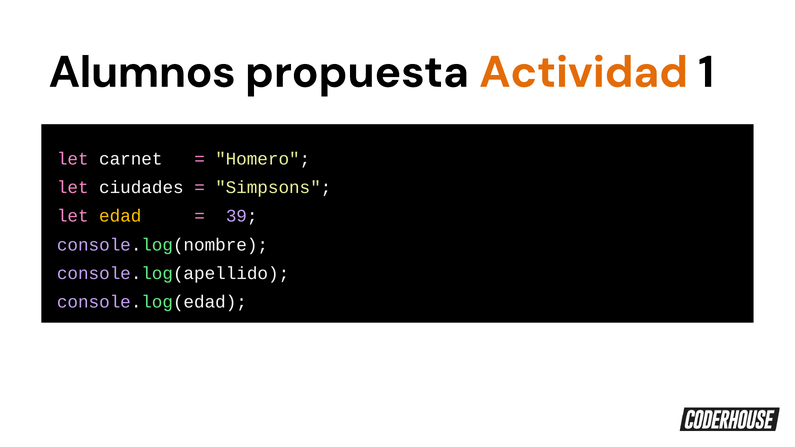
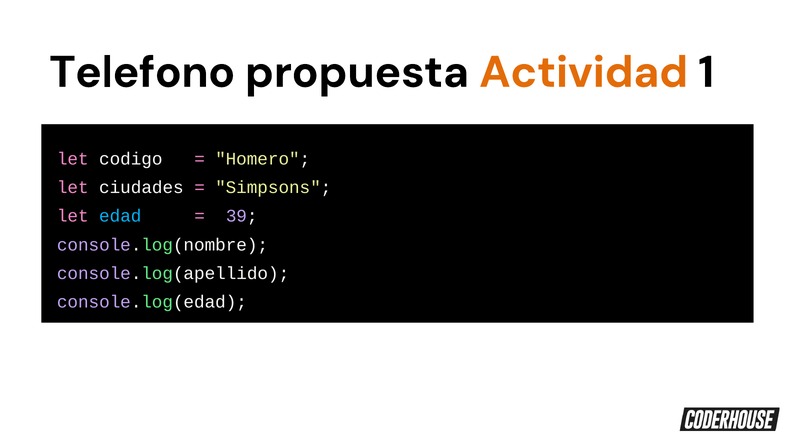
Alumnos: Alumnos -> Telefono (142, 72)
carnet: carnet -> codigo (131, 159)
edad colour: yellow -> light blue (120, 216)
